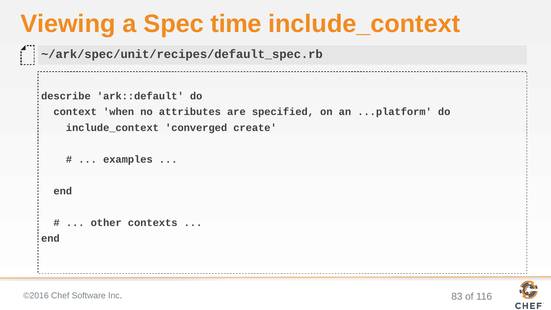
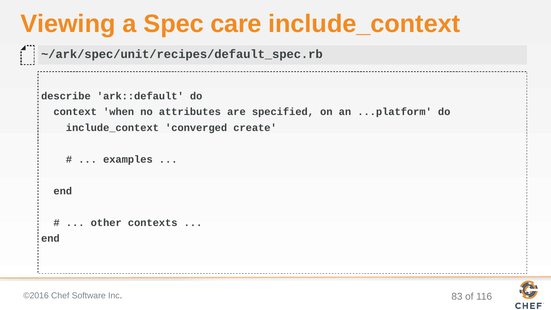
time: time -> care (236, 24)
